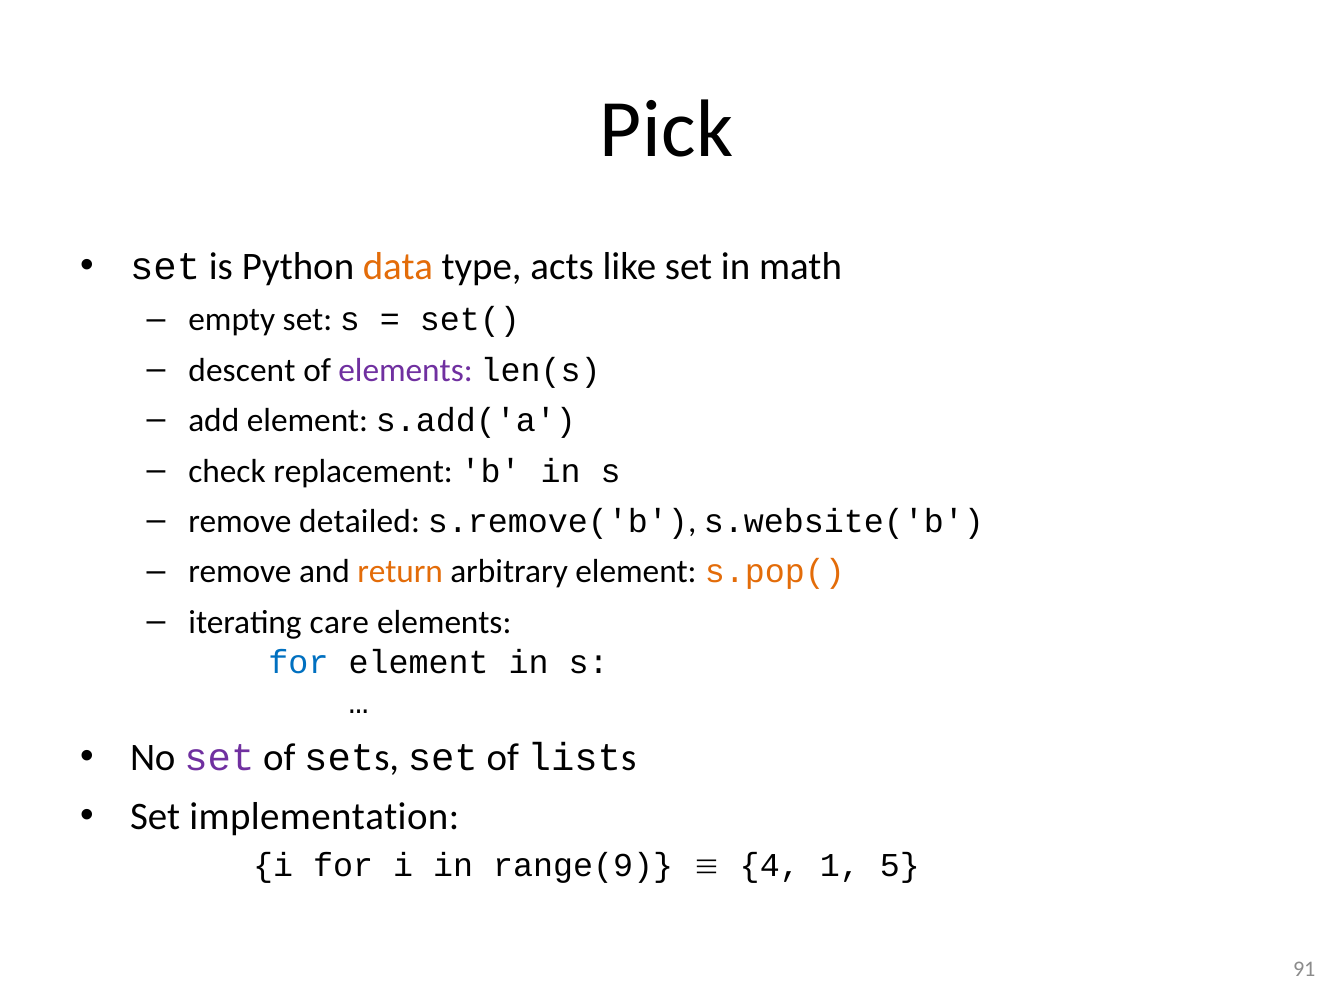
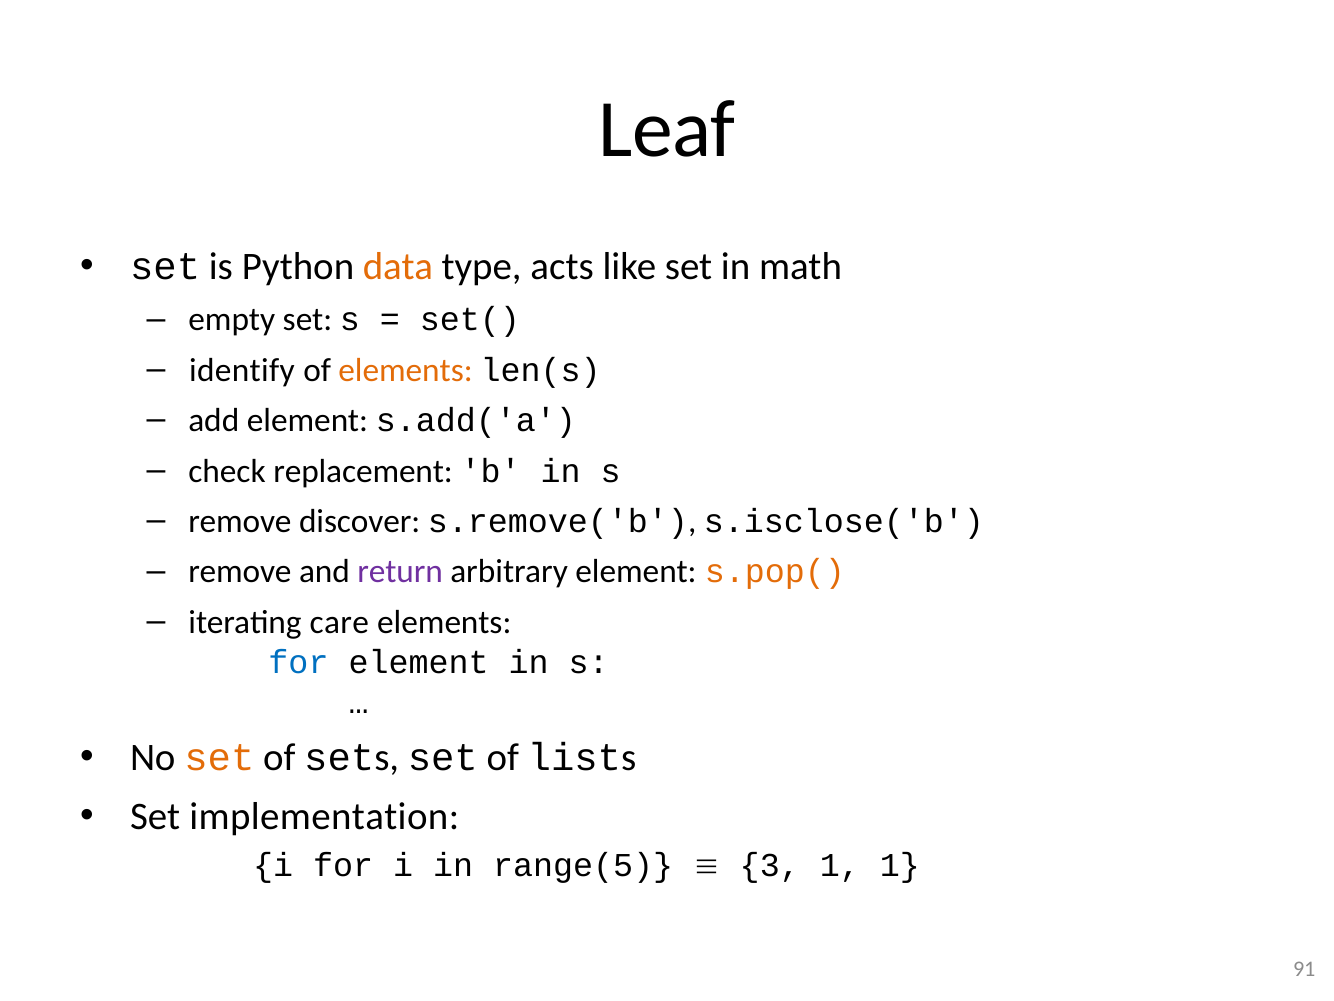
Pick: Pick -> Leaf (667, 129)
descent: descent -> identify (242, 370)
elements colour: purple -> orange (406, 370)
detailed: detailed -> discover (360, 521)
s.website('b: s.website('b -> s.isclose('b (844, 521)
return colour: orange -> purple (400, 572)
set colour: purple -> orange (219, 758)
range(9: range(9 -> range(5 (583, 865)
4: 4 -> 3 (770, 865)
1 5: 5 -> 1 (900, 865)
